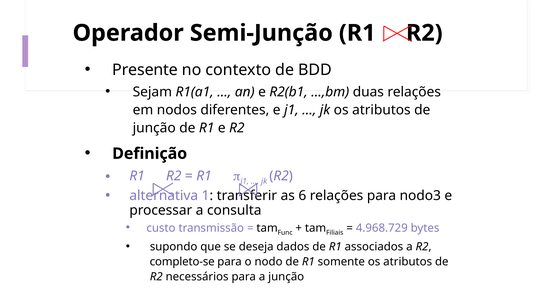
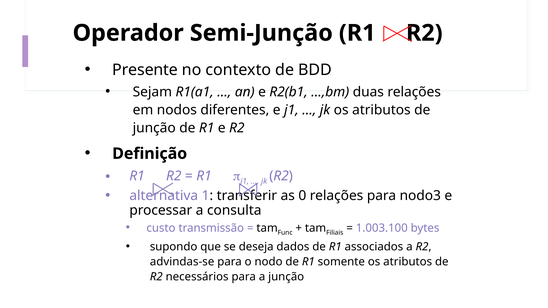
6: 6 -> 0 (302, 196)
4.968.729: 4.968.729 -> 1.003.100 (382, 228)
completo-se: completo-se -> advindas-se (182, 262)
